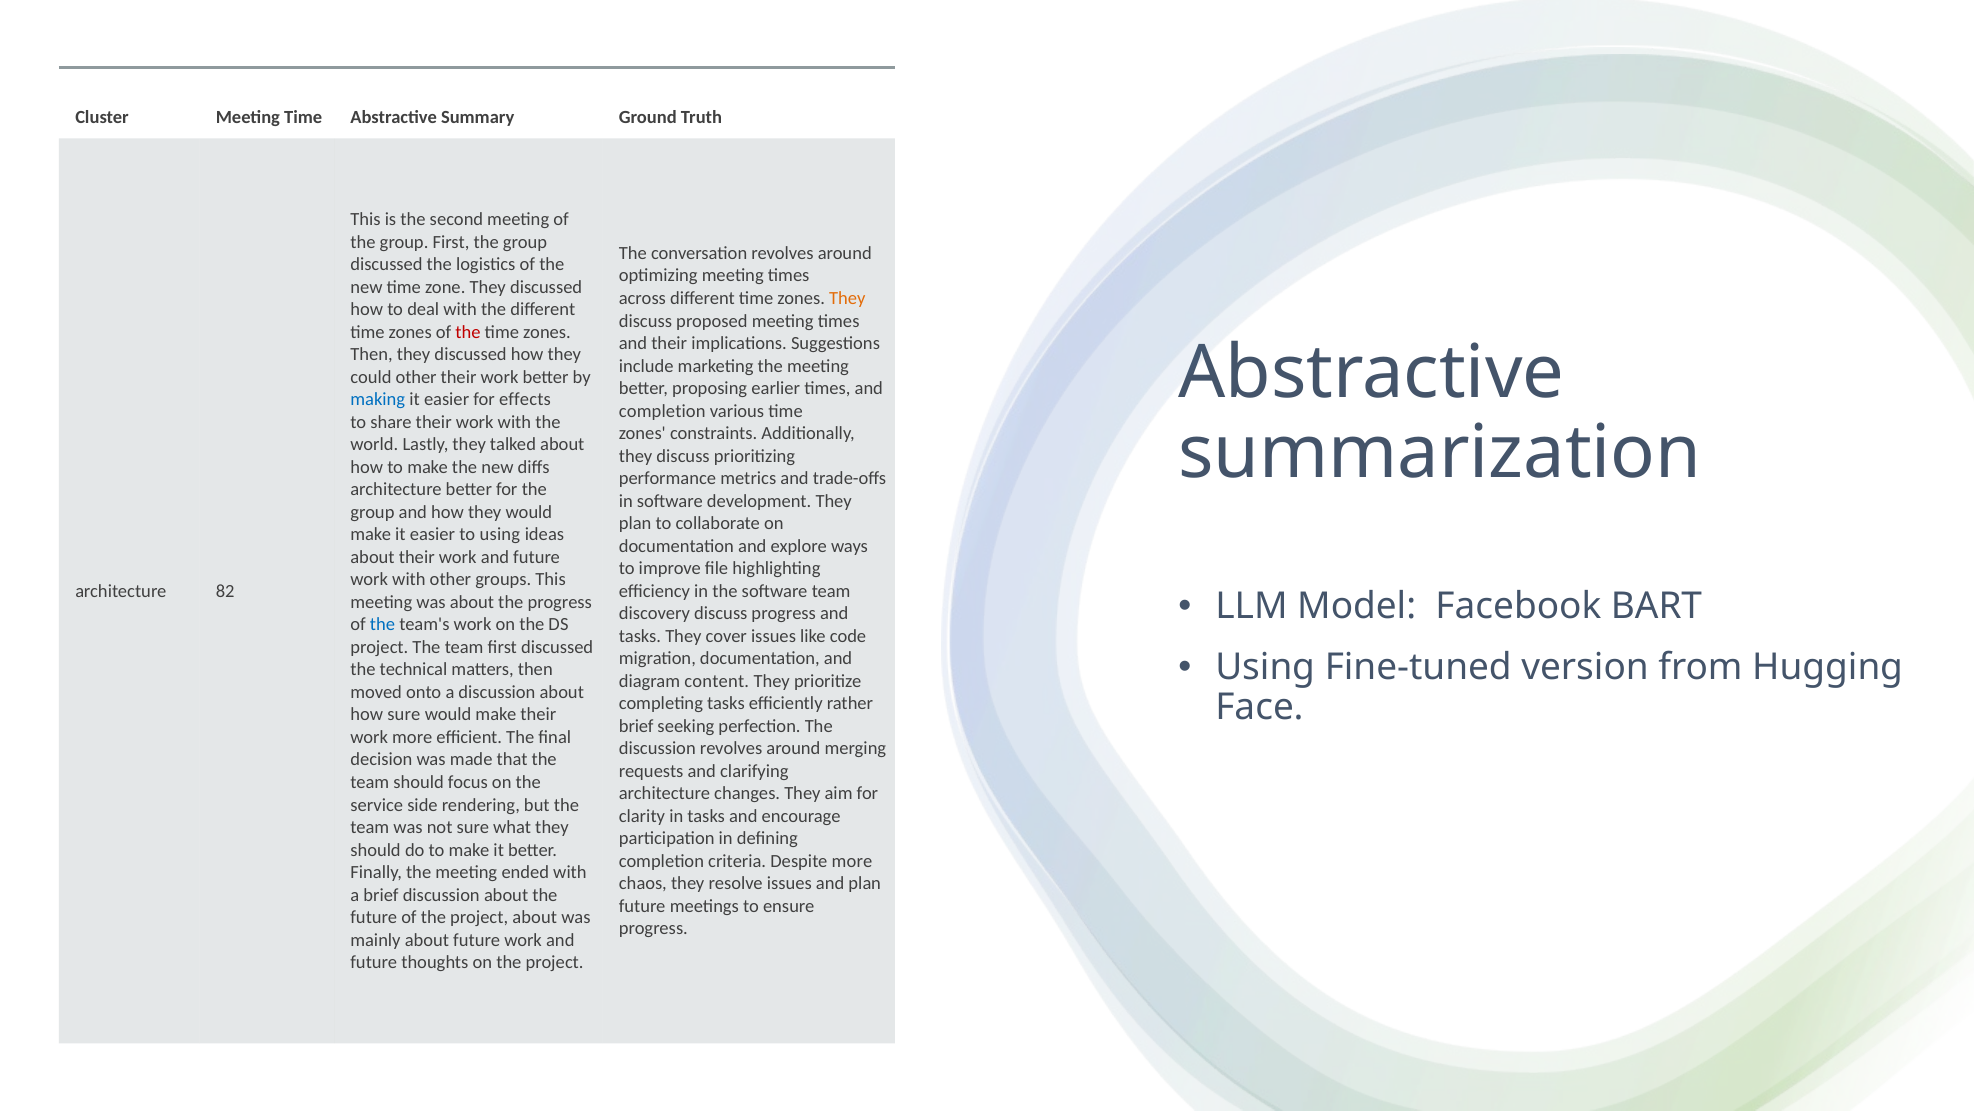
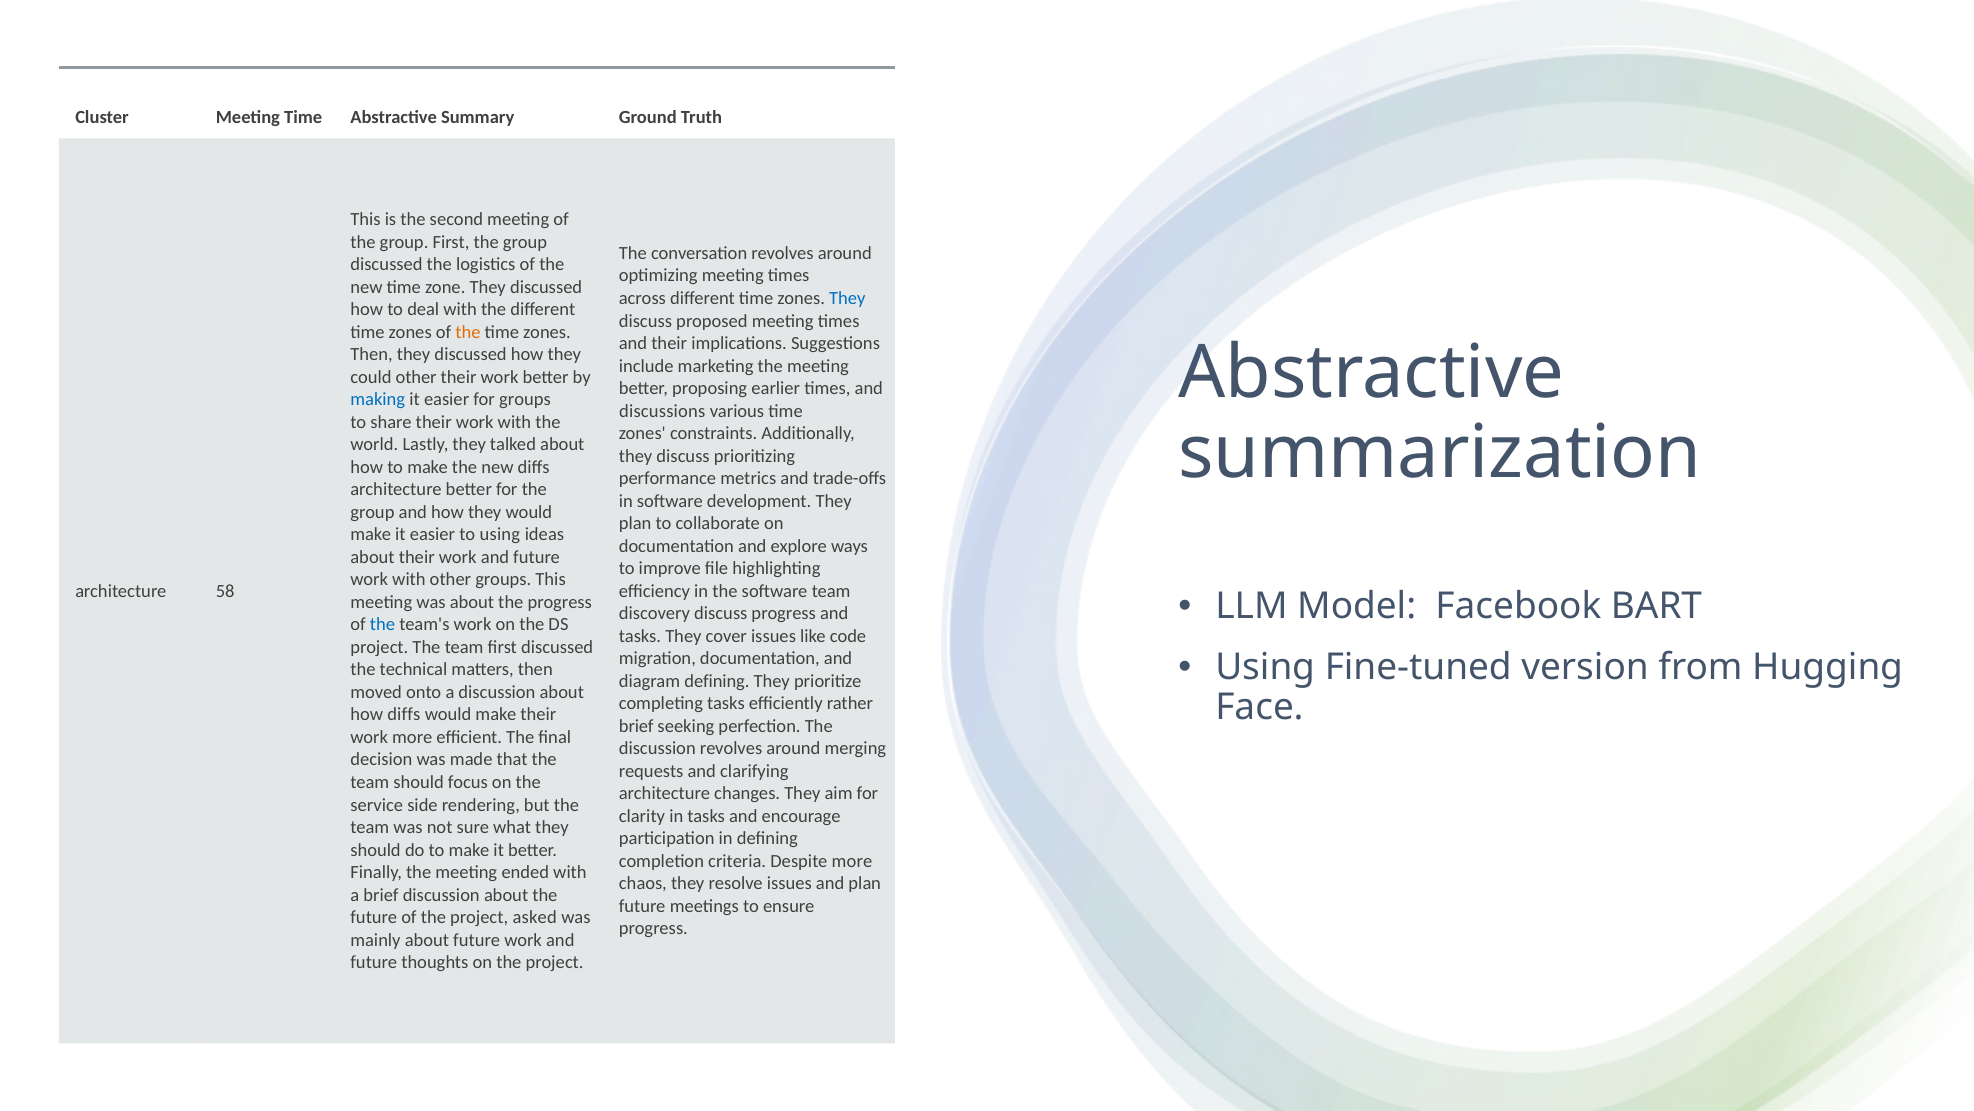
They colour: orange -> blue (847, 298)
the colour: red -> orange (468, 332)
for effects: effects -> groups (525, 399)
completion: completion -> discussions (662, 411)
82: 82 -> 58 (225, 591)
diagram content: content -> defining (717, 681)
how sure: sure -> diffs (404, 714)
project about: about -> asked (535, 917)
